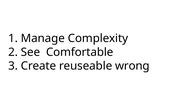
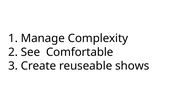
wrong: wrong -> shows (132, 66)
